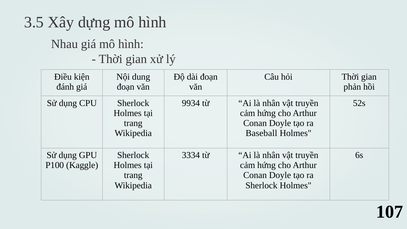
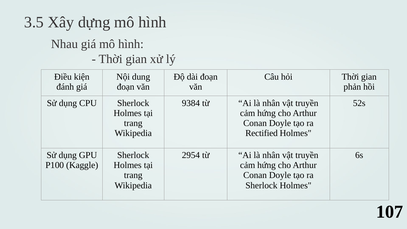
9934: 9934 -> 9384 (191, 103)
Baseball: Baseball -> Rectified (262, 133)
3334: 3334 -> 2954 (191, 155)
